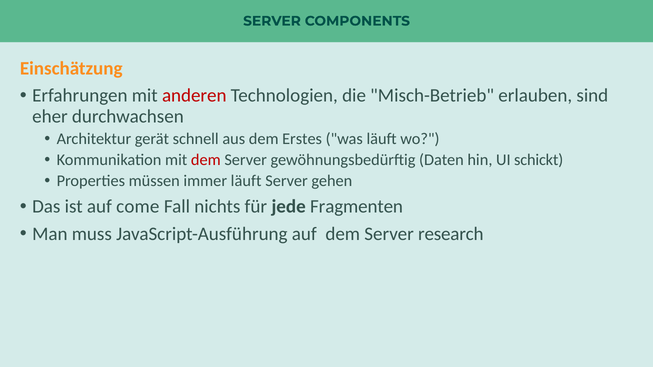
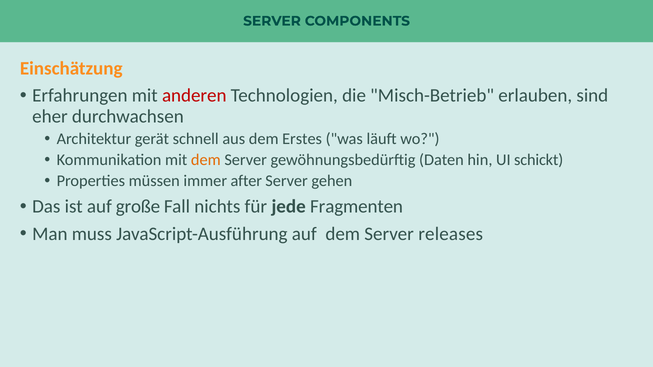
dem colour: red -> orange (206, 160)
immer läuft: läuft -> after (246, 181)
come: come -> große (138, 207)
research: research -> releases (451, 234)
